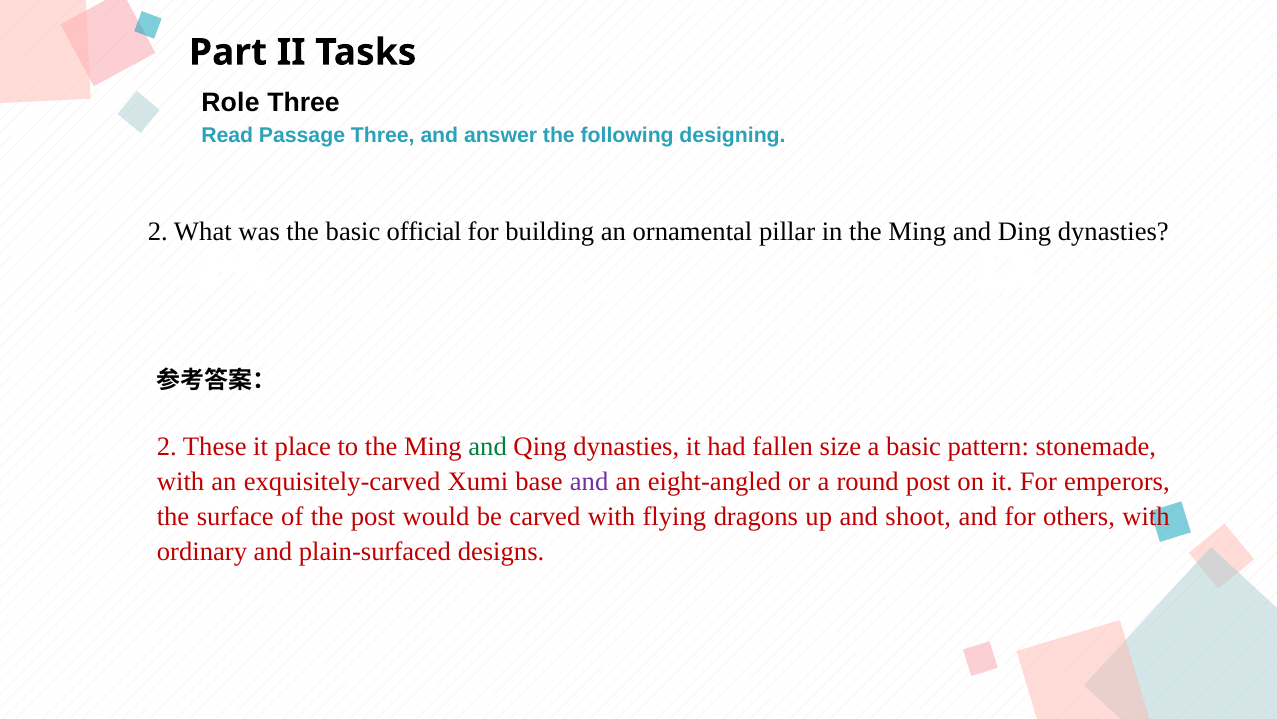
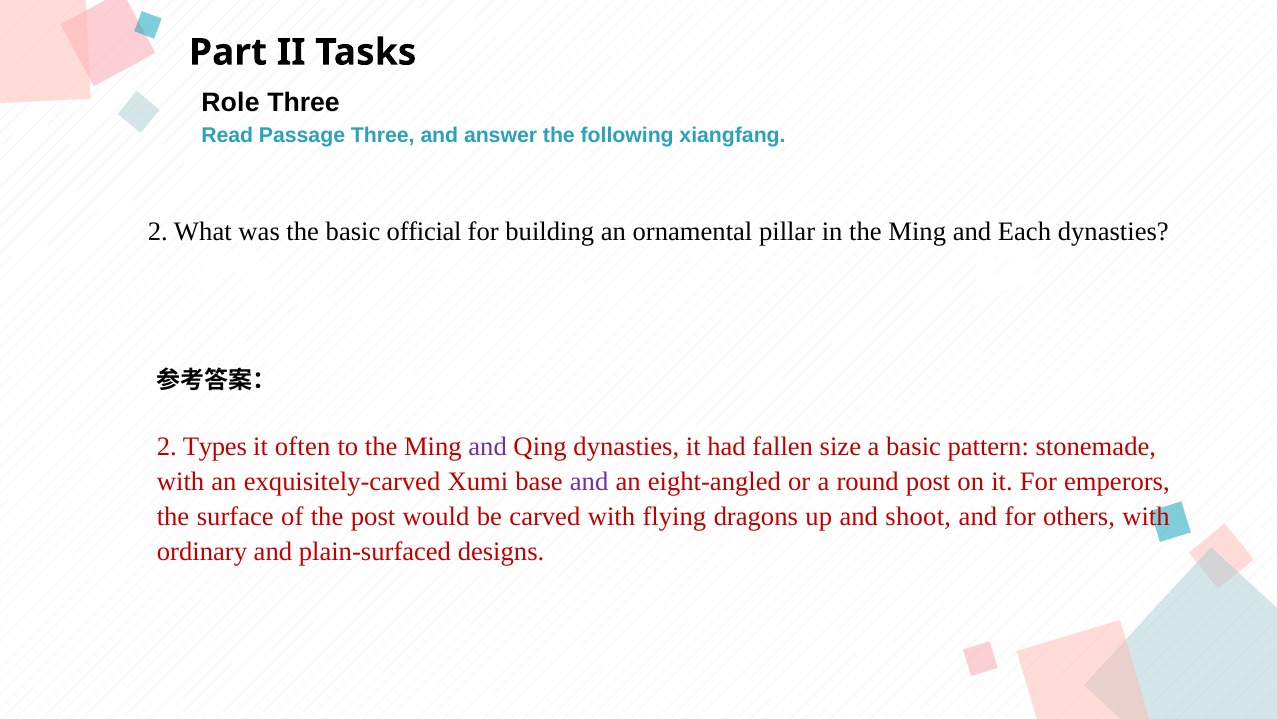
designing: designing -> xiangfang (733, 135)
Ding: Ding -> Each (1025, 232)
These: These -> Types (215, 446)
place: place -> often (303, 446)
and colour: green -> purple (488, 446)
